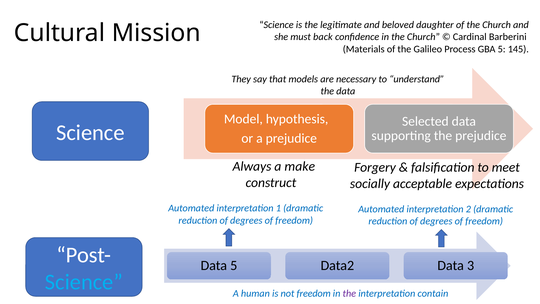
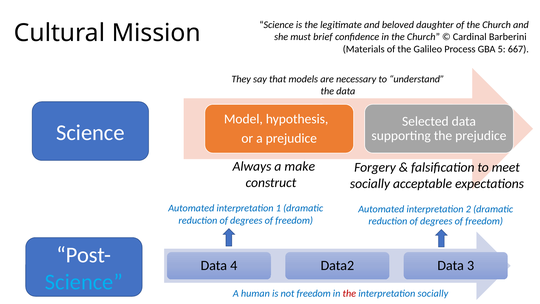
back: back -> brief (323, 37)
145: 145 -> 667 (518, 49)
Data 5: 5 -> 4 (234, 265)
the colour: purple -> red (349, 293)
interpretation contain: contain -> socially (433, 293)
